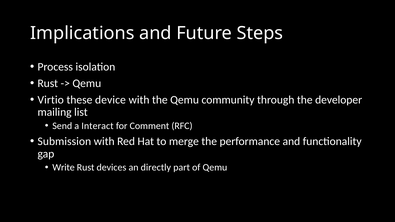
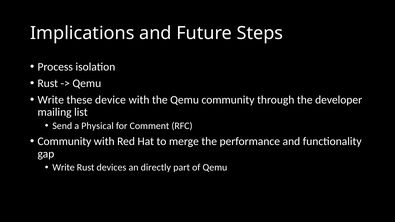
Virtio: Virtio -> Write (51, 100)
Interact: Interact -> Physical (98, 126)
Submission: Submission -> Community (64, 142)
